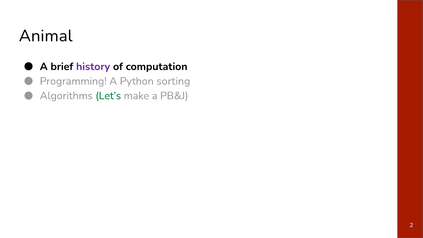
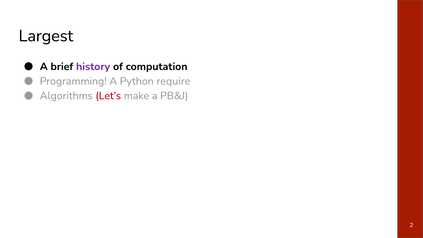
Animal: Animal -> Largest (46, 36)
sorting: sorting -> require (173, 81)
Let’s colour: green -> red (108, 96)
